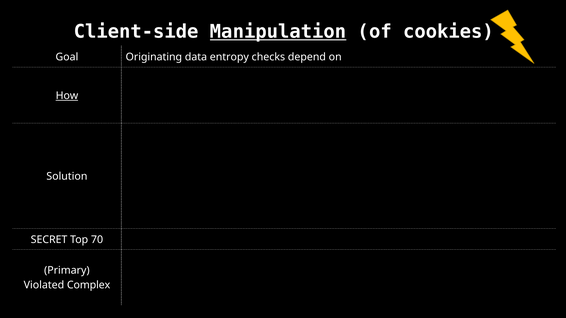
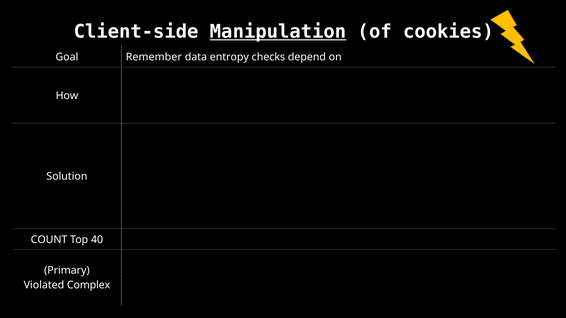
Originating: Originating -> Remember (154, 57)
How underline: present -> none (67, 96)
SECRET: SECRET -> COUNT (49, 240)
70: 70 -> 40 (97, 240)
